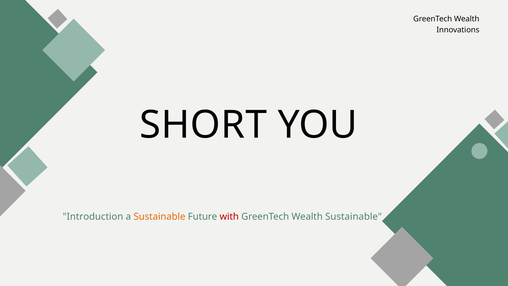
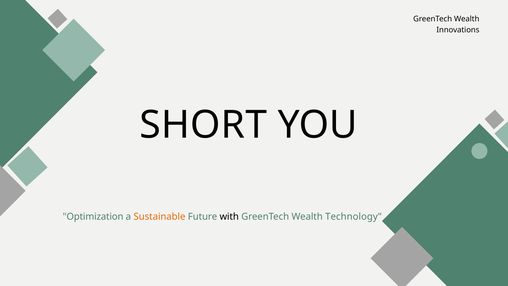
Introduction: Introduction -> Optimization (93, 216)
with colour: red -> black (229, 216)
Wealth Sustainable: Sustainable -> Technology (354, 216)
